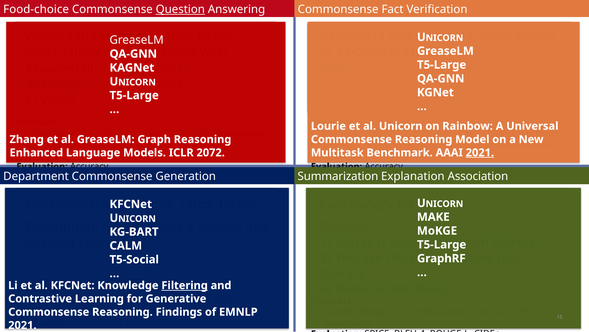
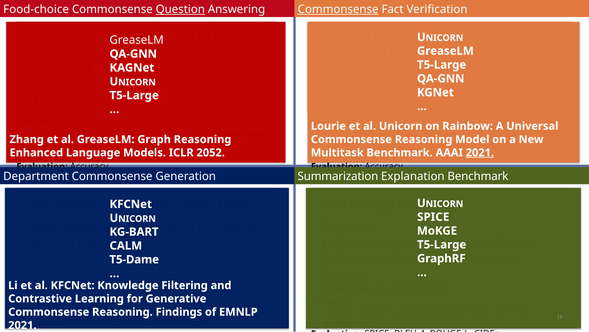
Commonsense underline: none -> present (338, 9)
2072: 2072 -> 2052 (211, 152)
Explanation Association: Association -> Benchmark (478, 176)
MAKE: MAKE -> SPICE (433, 217)
T5-Social: T5-Social -> T5-Dame (134, 259)
Filtering underline: present -> none (185, 285)
